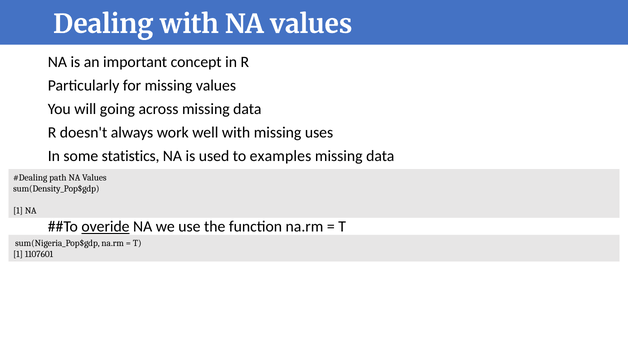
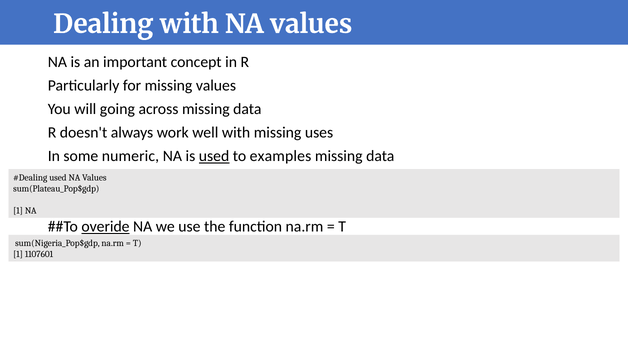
statistics: statistics -> numeric (130, 156)
used underline: none -> present (214, 156)
path: path -> used (58, 177)
sum(Density_Pop$gdp: sum(Density_Pop$gdp -> sum(Plateau_Pop$gdp (56, 188)
